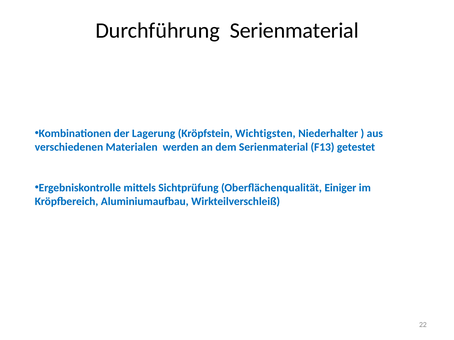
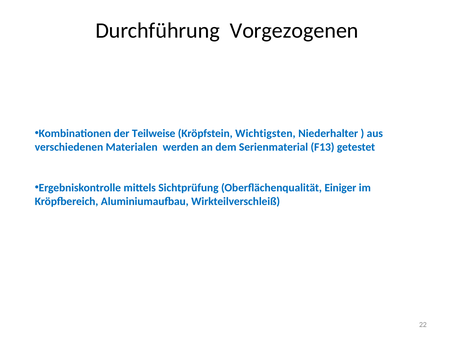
Durchführung Serienmaterial: Serienmaterial -> Vorgezogenen (294, 31)
Lagerung: Lagerung -> Teilweise (154, 134)
